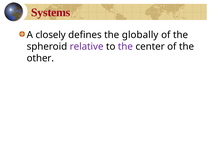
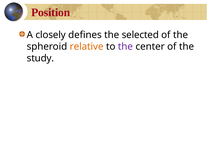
Systems: Systems -> Position (51, 12)
globally: globally -> selected (140, 35)
relative colour: purple -> orange (87, 47)
other: other -> study (40, 58)
